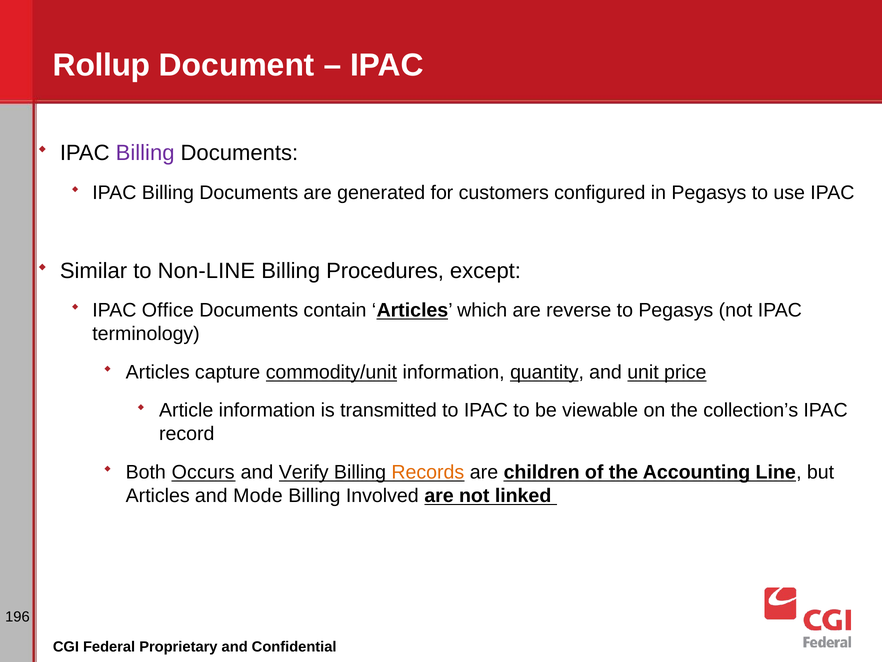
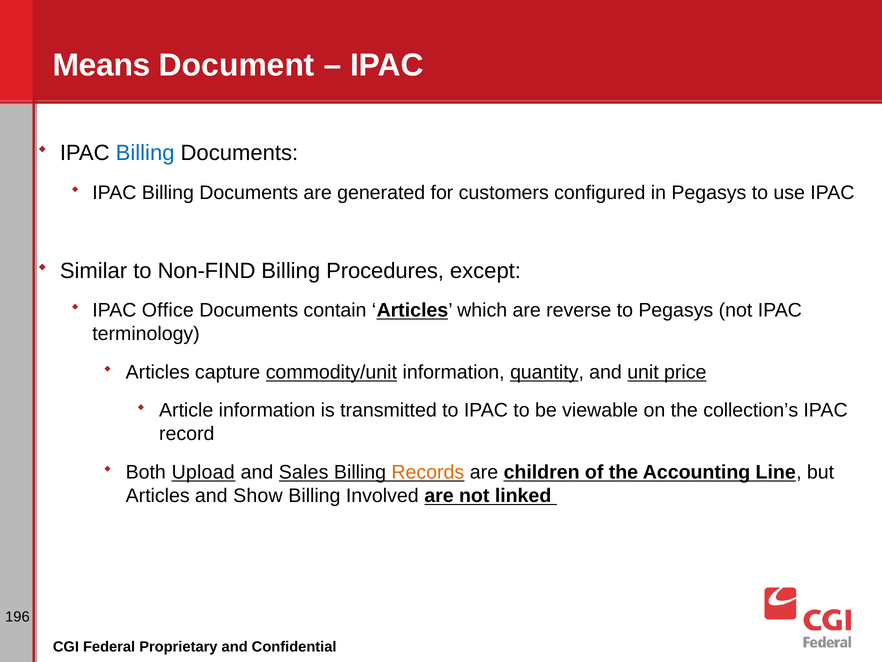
Rollup: Rollup -> Means (102, 65)
Billing colour: purple -> blue (145, 153)
Non-LINE: Non-LINE -> Non-FIND (207, 271)
Occurs: Occurs -> Upload (203, 472)
Verify: Verify -> Sales (304, 472)
Mode: Mode -> Show (258, 495)
